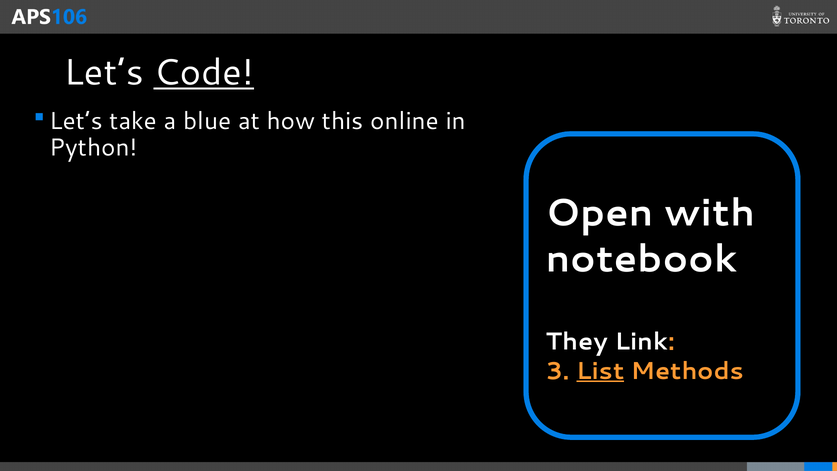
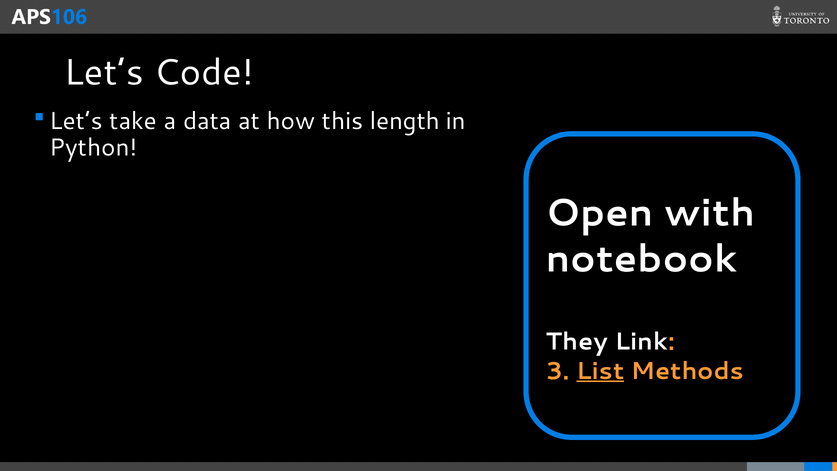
Code underline: present -> none (204, 73)
blue: blue -> data (207, 121)
online: online -> length (405, 121)
